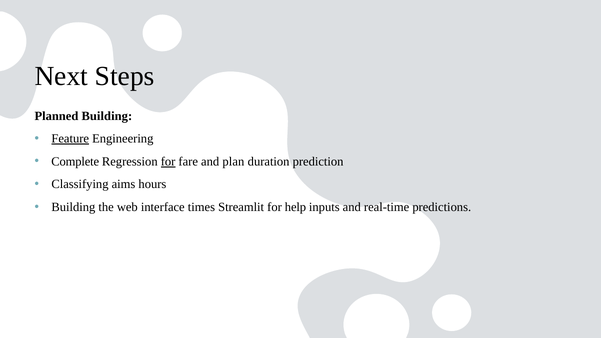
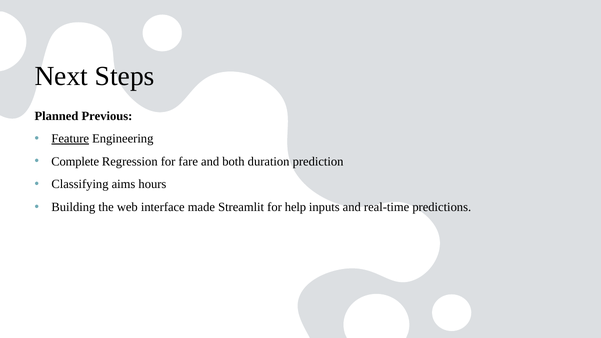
Planned Building: Building -> Previous (107, 116)
for underline: present -> none (168, 162)
plan: plan -> both (233, 162)
times: times -> made (201, 207)
